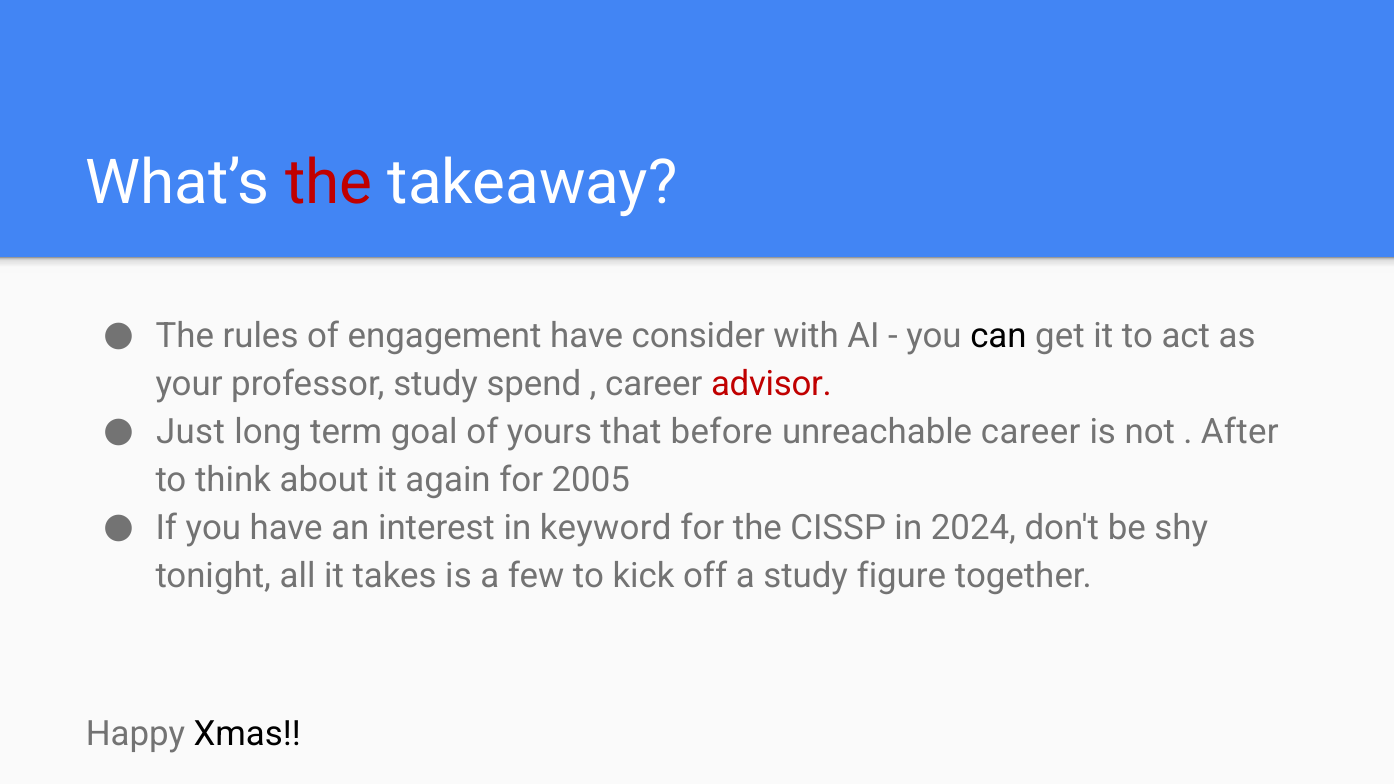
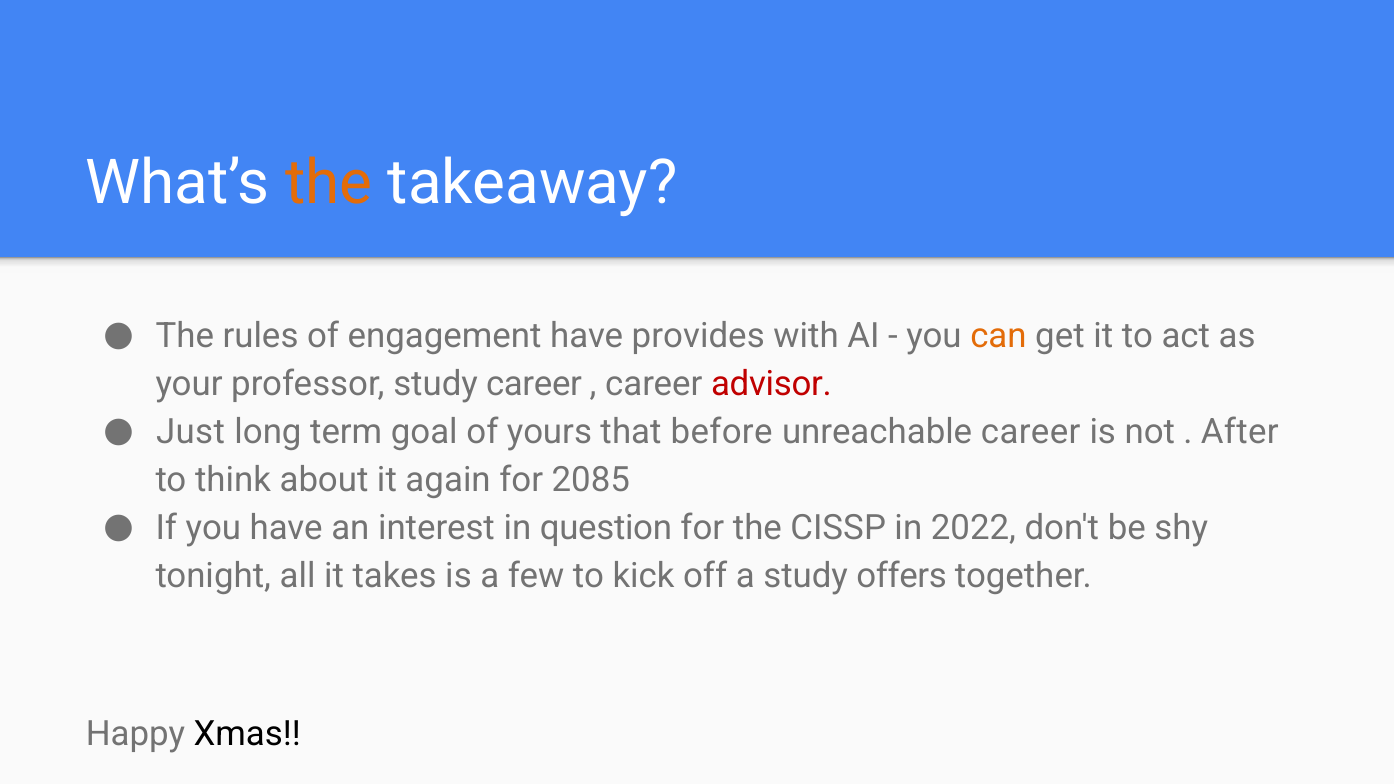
the colour: red -> orange (329, 183)
consider: consider -> provides (698, 336)
can colour: black -> orange (998, 336)
study spend: spend -> career (534, 384)
2005: 2005 -> 2085 (591, 480)
keyword: keyword -> question (606, 528)
2024: 2024 -> 2022 (973, 528)
figure: figure -> offers (902, 577)
